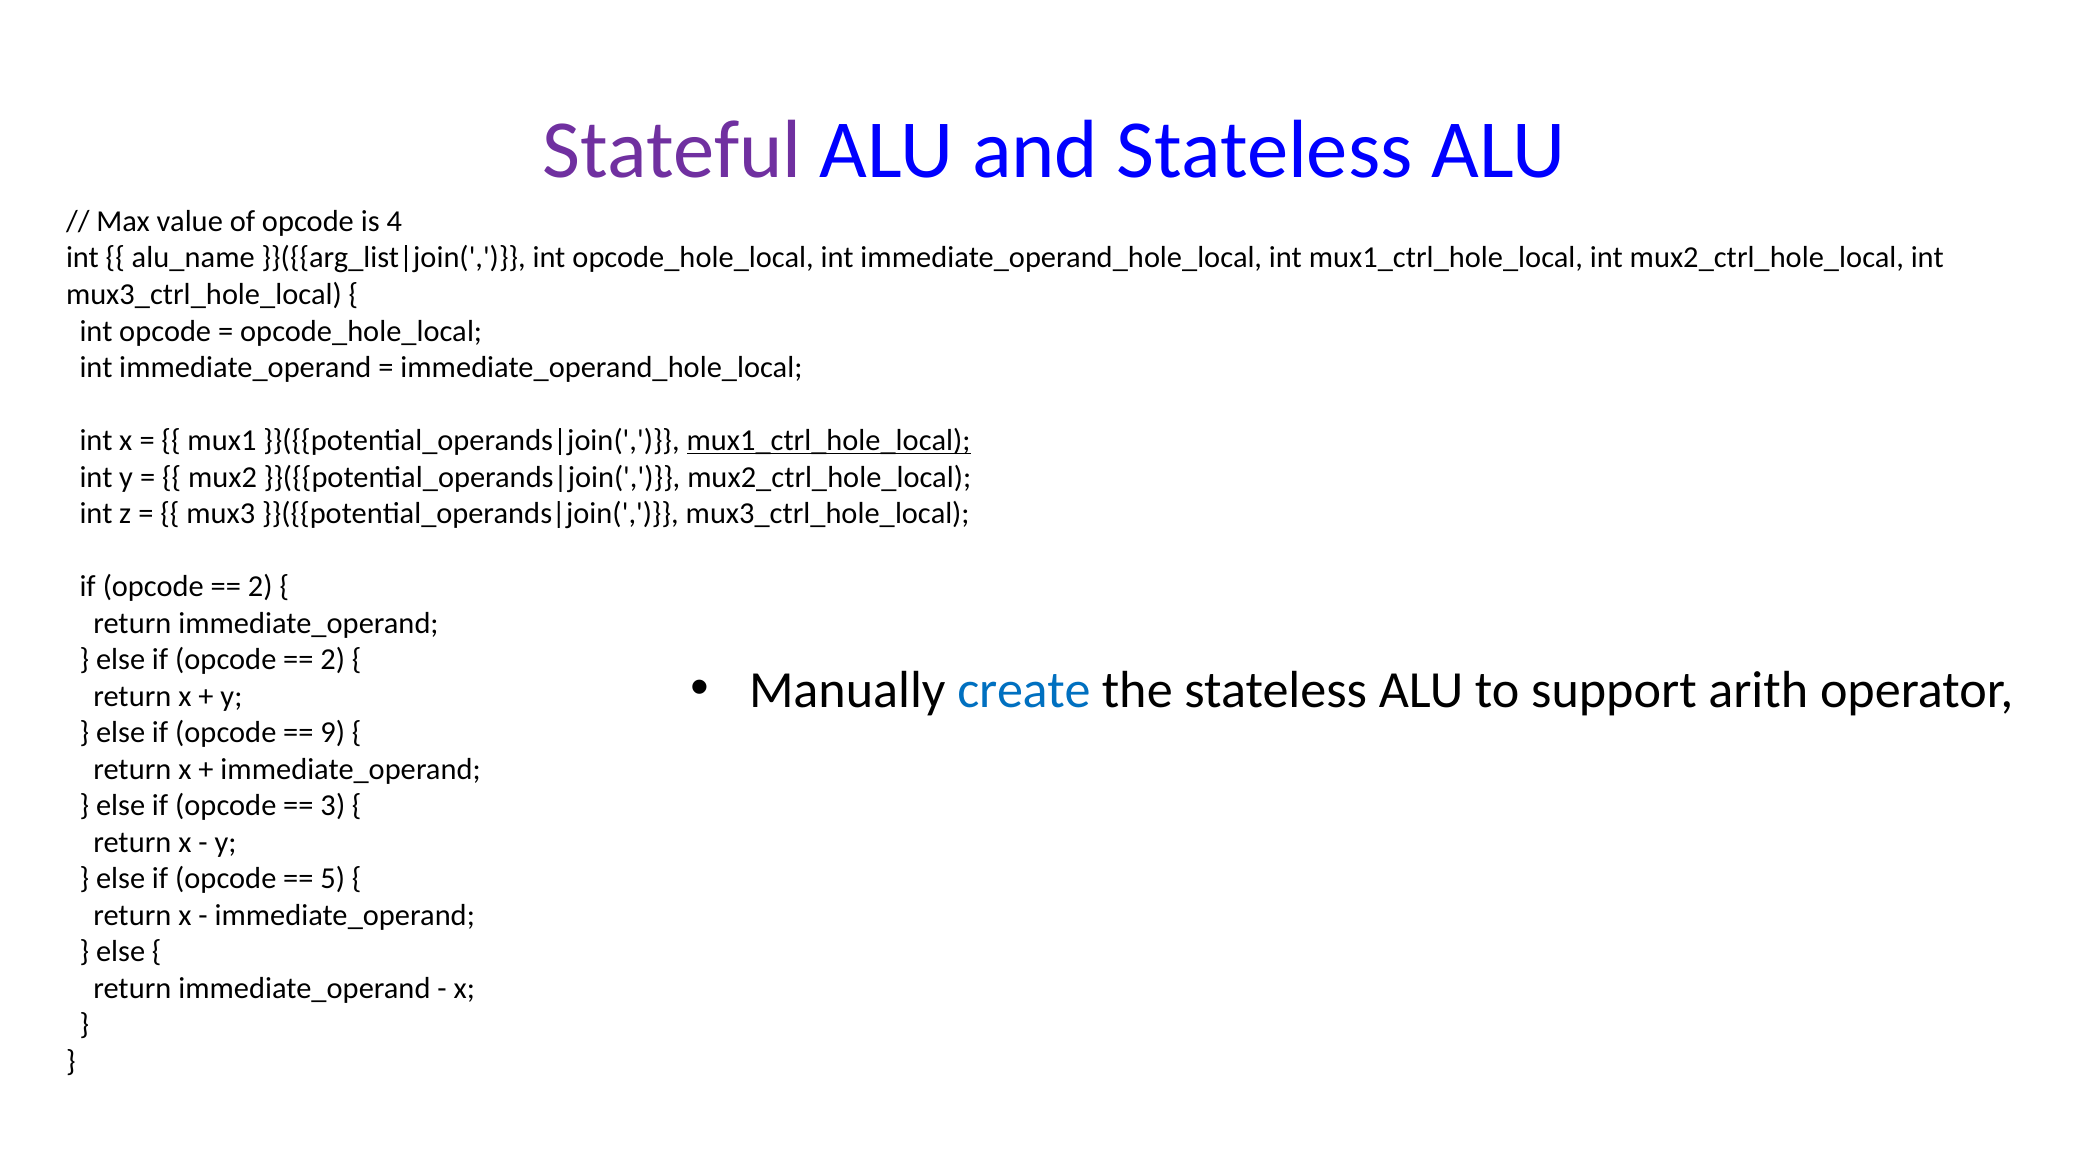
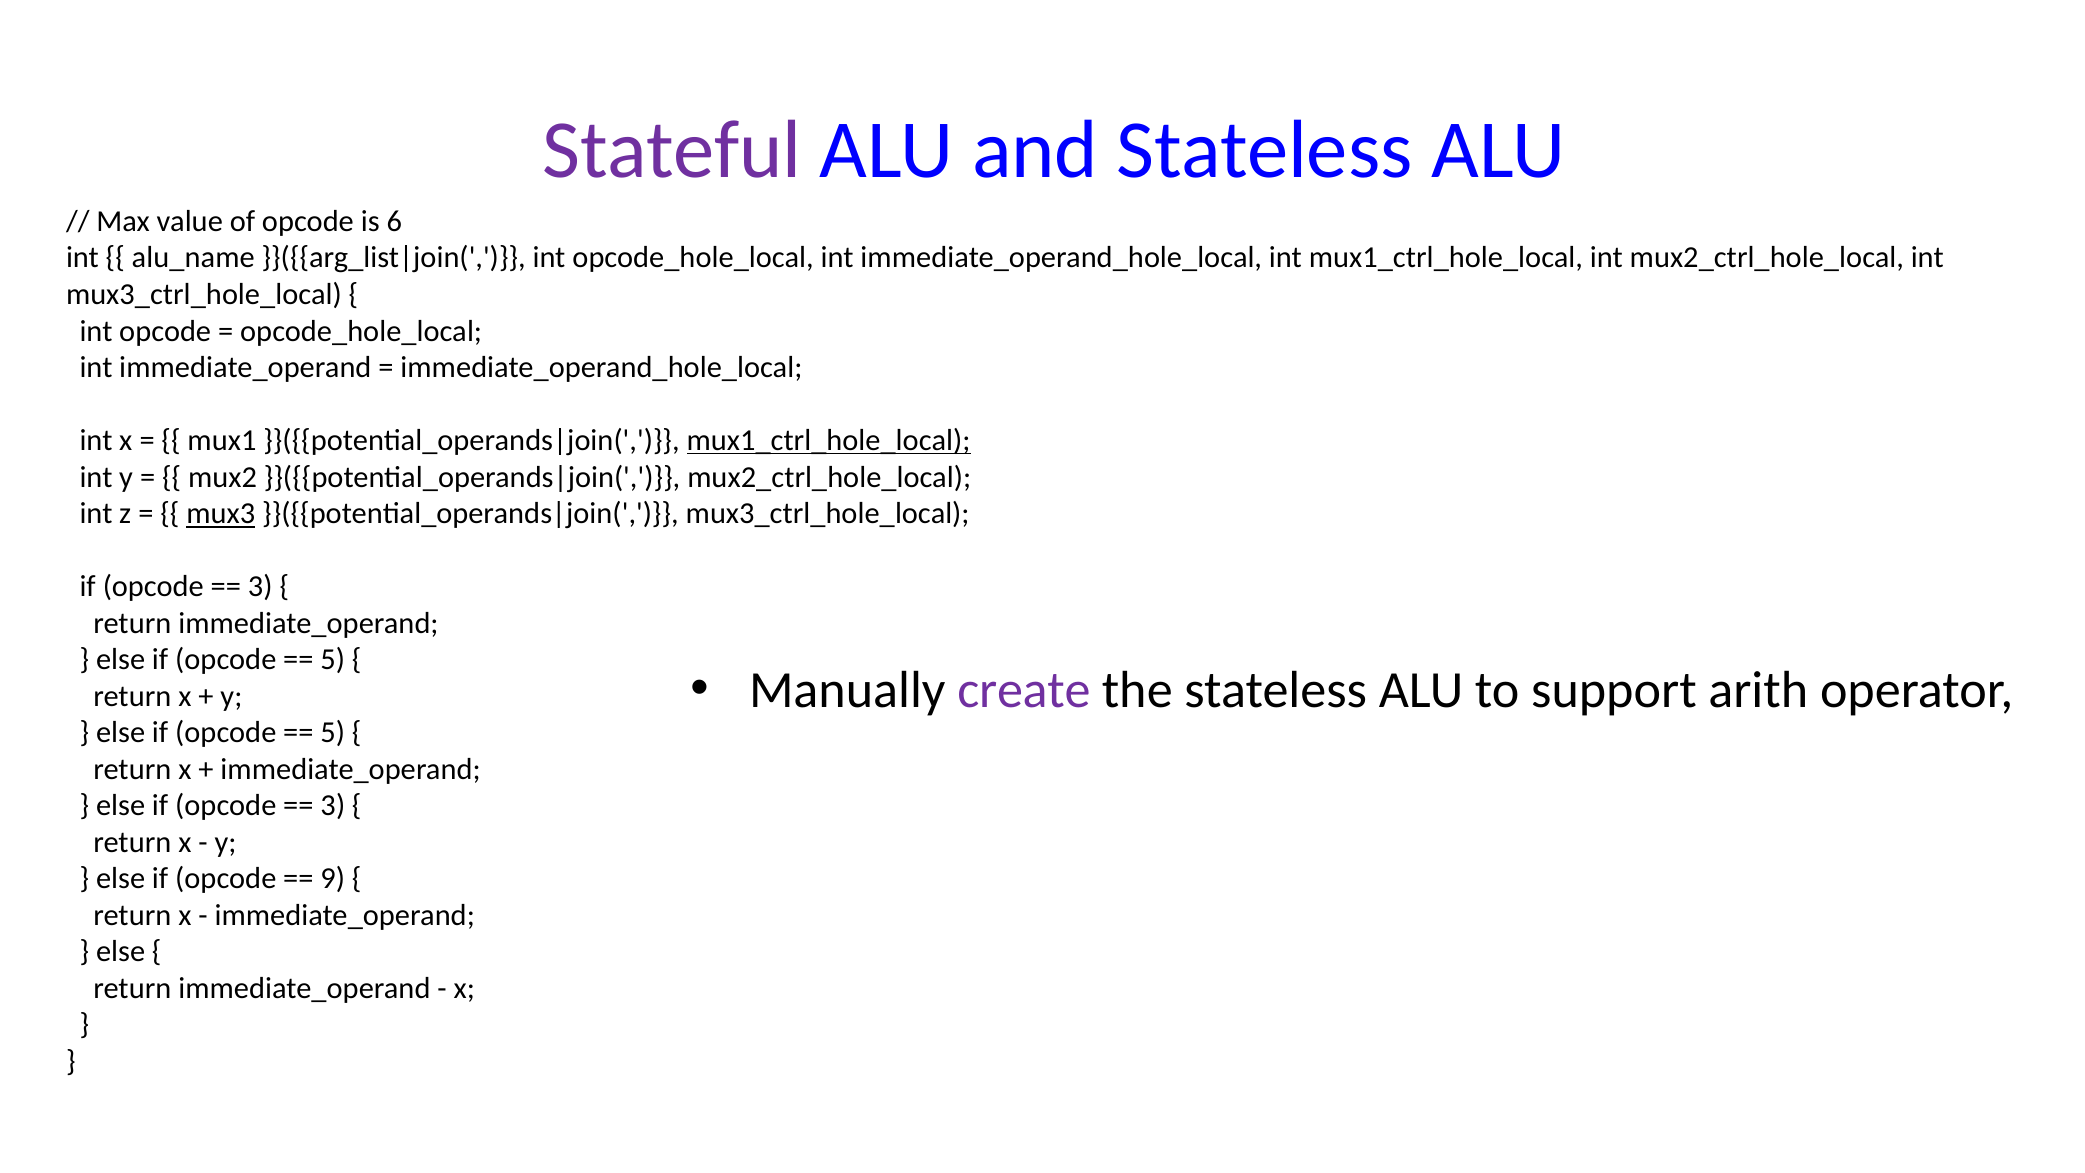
4: 4 -> 6 (394, 221)
mux3 underline: none -> present (221, 513)
2: 2 -> 3 (260, 586)
2: 2 -> 5 (333, 659)
create colour: blue -> purple (1024, 690)
9: 9 -> 5 (333, 732)
5: 5 -> 9 (333, 879)
